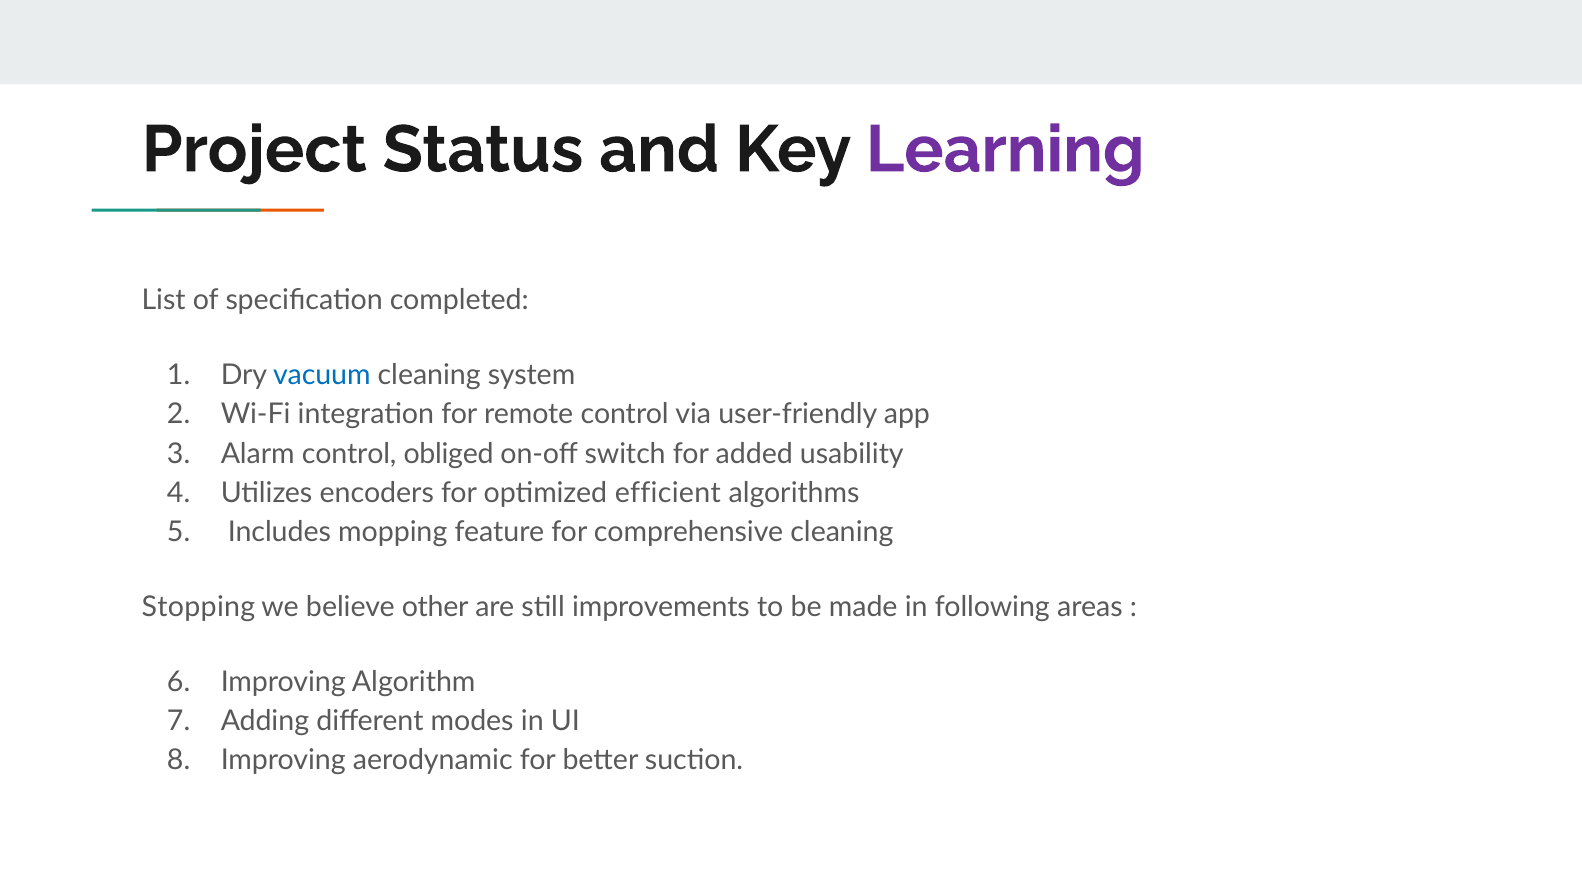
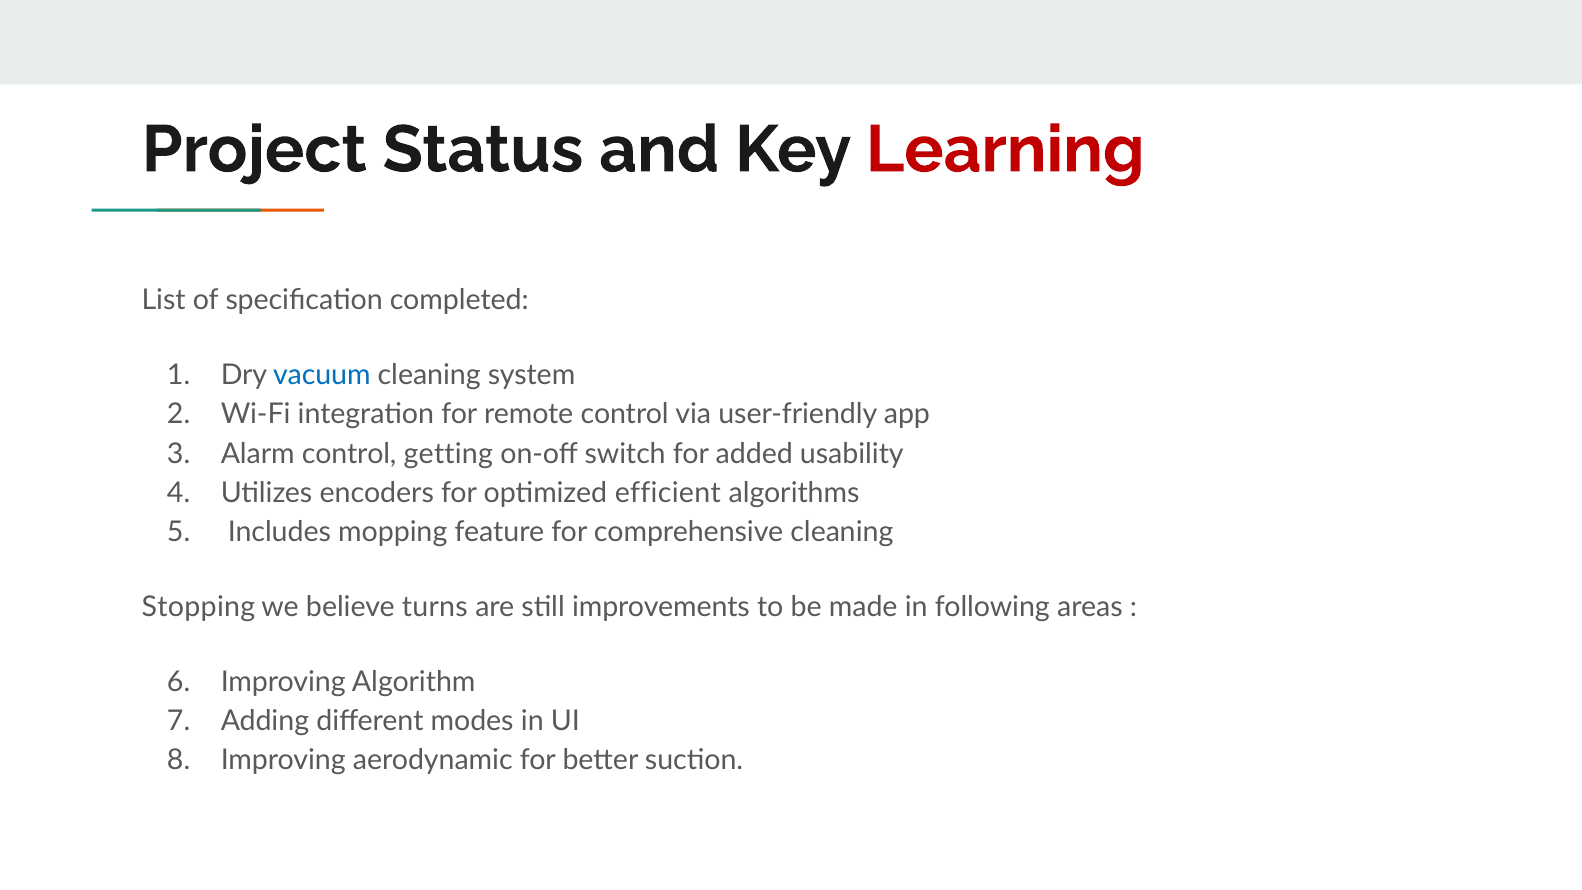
Learning colour: purple -> red (1005, 150)
obliged: obliged -> getting (448, 454)
other: other -> turns (435, 607)
